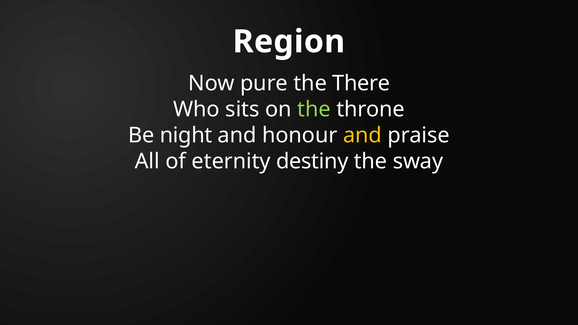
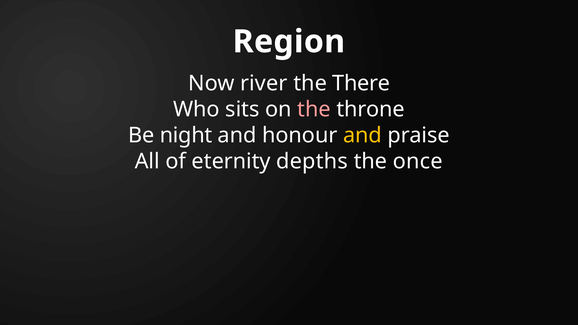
pure: pure -> river (264, 83)
the colour: light green -> pink (314, 109)
destiny: destiny -> depths (312, 162)
sway: sway -> once (418, 162)
